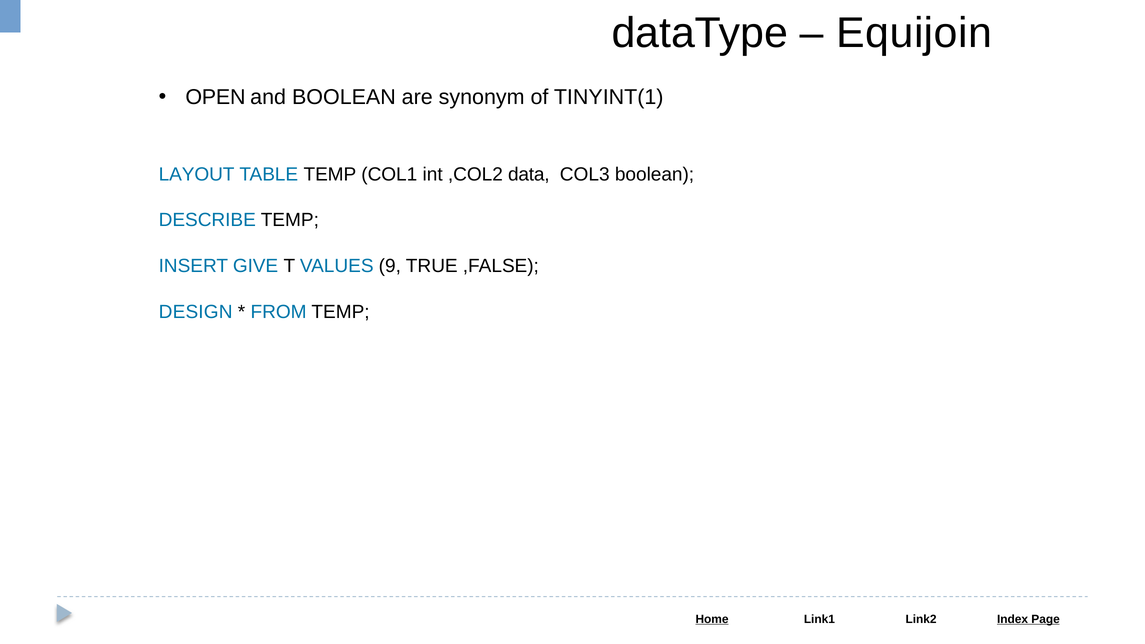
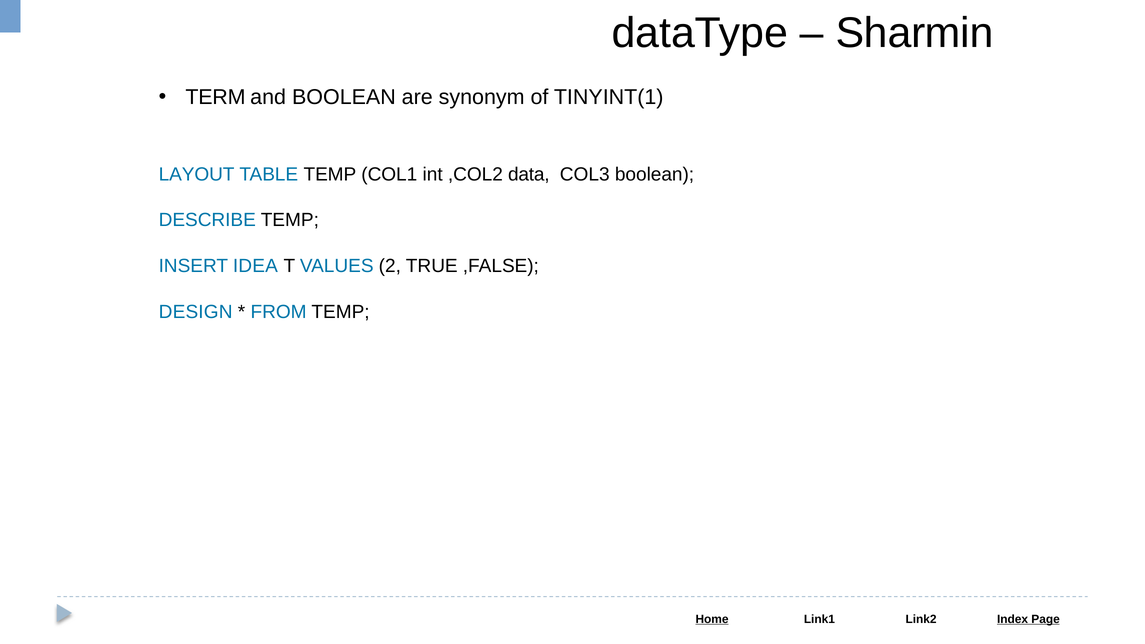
Equijoin: Equijoin -> Sharmin (915, 33)
OPEN: OPEN -> TERM (215, 97)
GIVE: GIVE -> IDEA (255, 266)
9: 9 -> 2 (390, 266)
